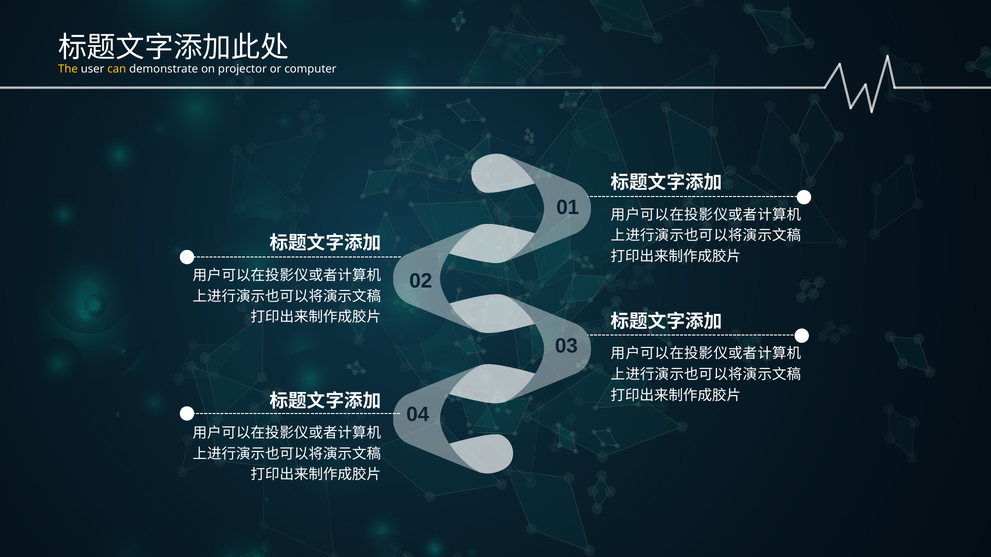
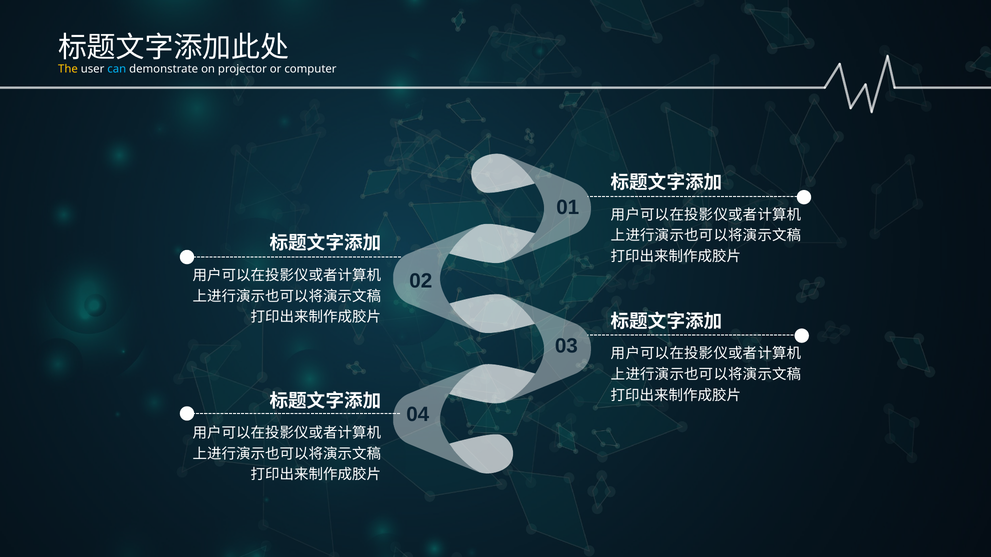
can colour: yellow -> light blue (117, 69)
